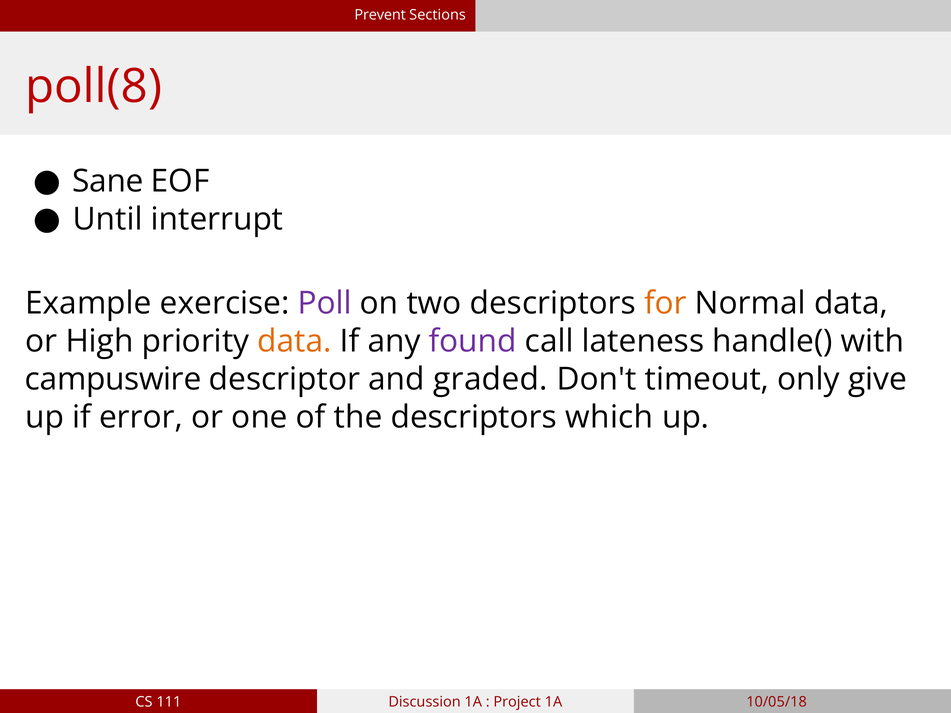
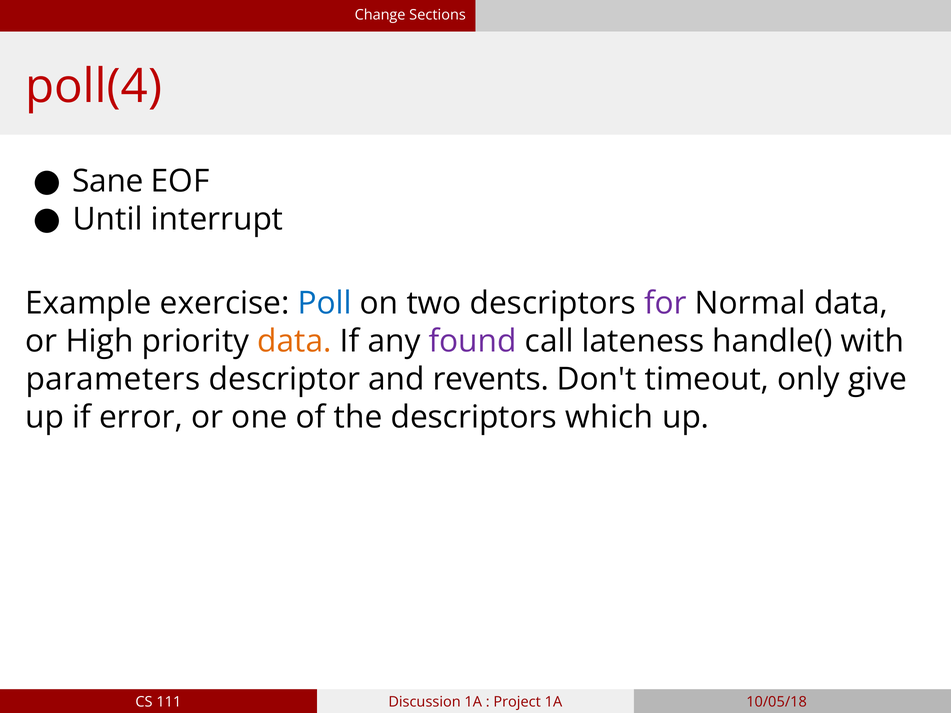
Prevent: Prevent -> Change (380, 15)
poll(8: poll(8 -> poll(4 (94, 87)
Poll colour: purple -> blue (325, 303)
for colour: orange -> purple (665, 303)
campuswire: campuswire -> parameters (113, 379)
graded: graded -> revents (491, 379)
